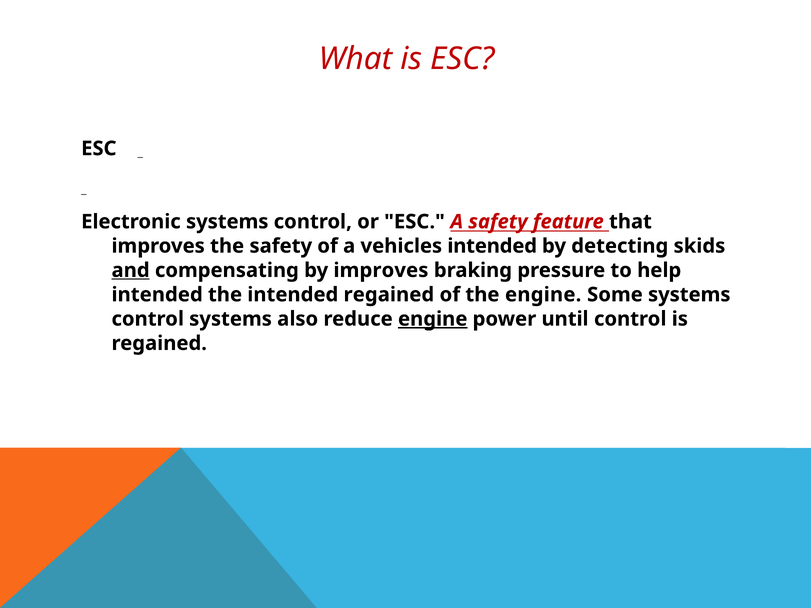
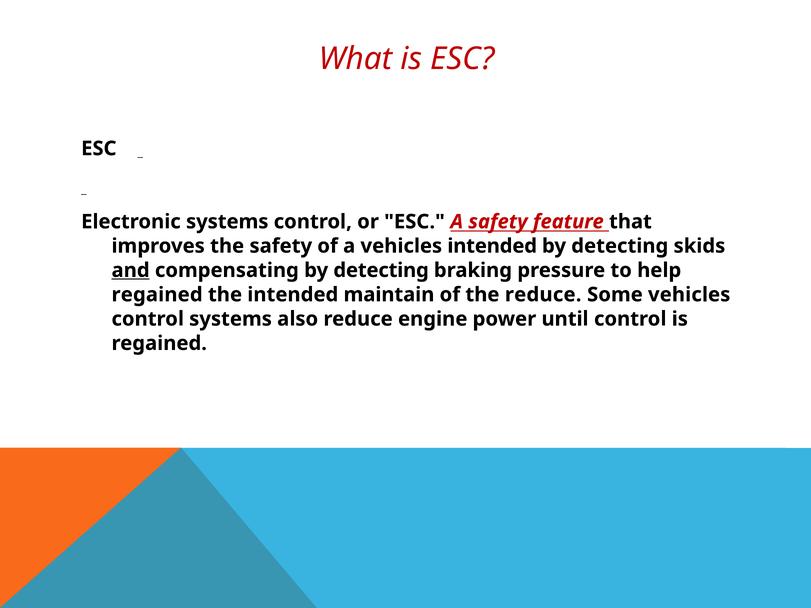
compensating by improves: improves -> detecting (381, 270)
intended: intended -> regained (157, 295)
intended regained: regained -> maintain (389, 295)
the engine: engine -> reduce (543, 295)
Some systems: systems -> vehicles (689, 295)
engine underline: present -> none (433, 319)
